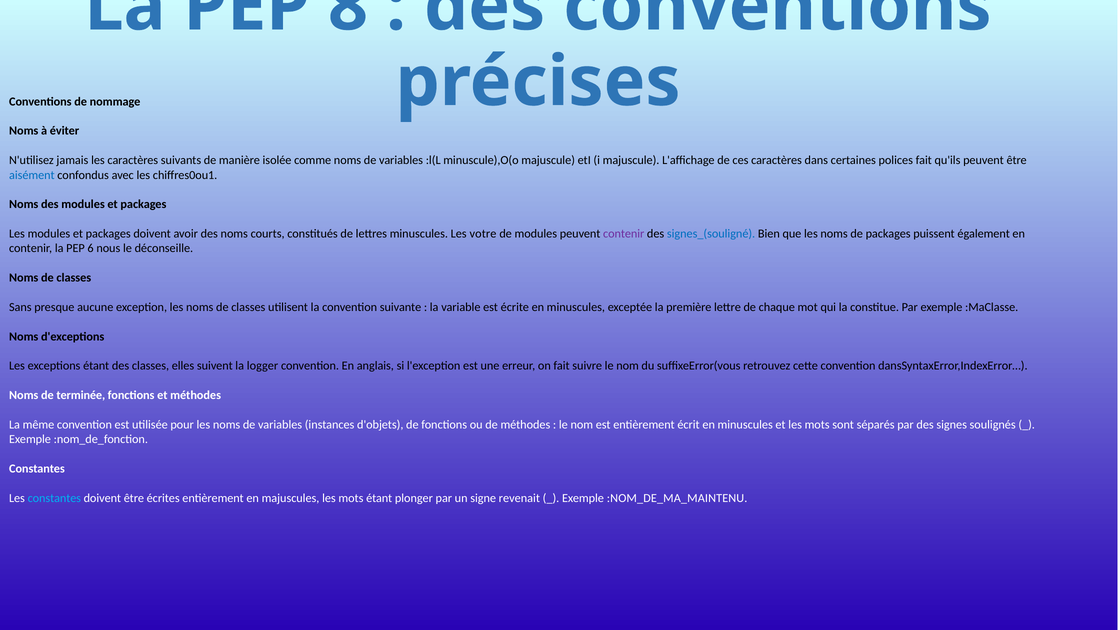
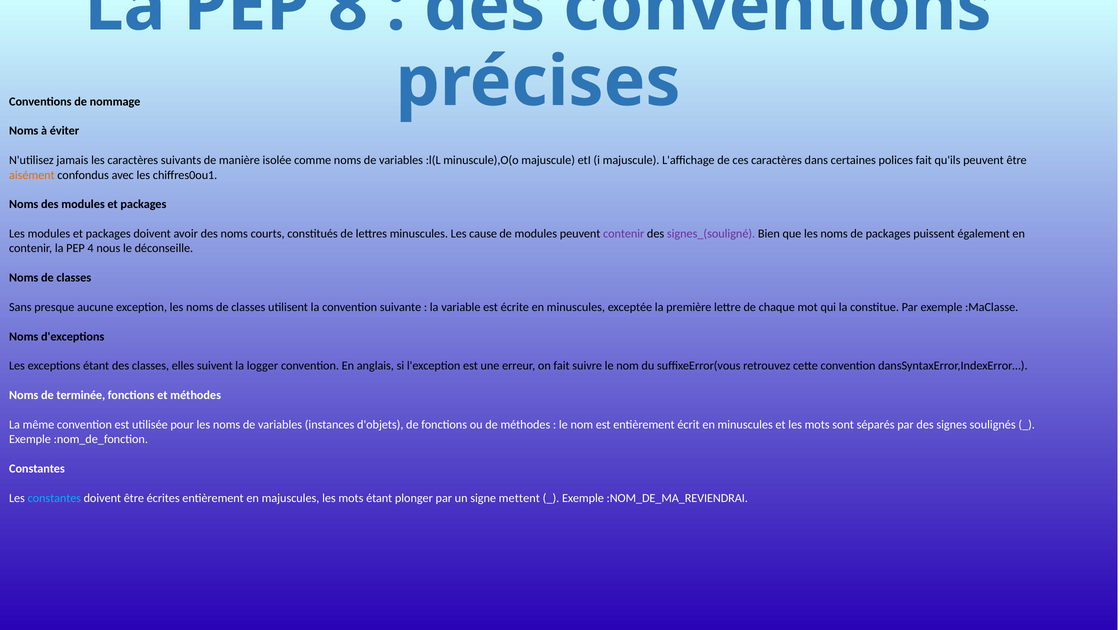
aisément colour: blue -> orange (32, 175)
votre: votre -> cause (483, 234)
signes_(souligné colour: blue -> purple (711, 234)
6: 6 -> 4 (91, 248)
revenait: revenait -> mettent (519, 498)
:NOM_DE_MA_MAINTENU: :NOM_DE_MA_MAINTENU -> :NOM_DE_MA_REVIENDRAI (677, 498)
